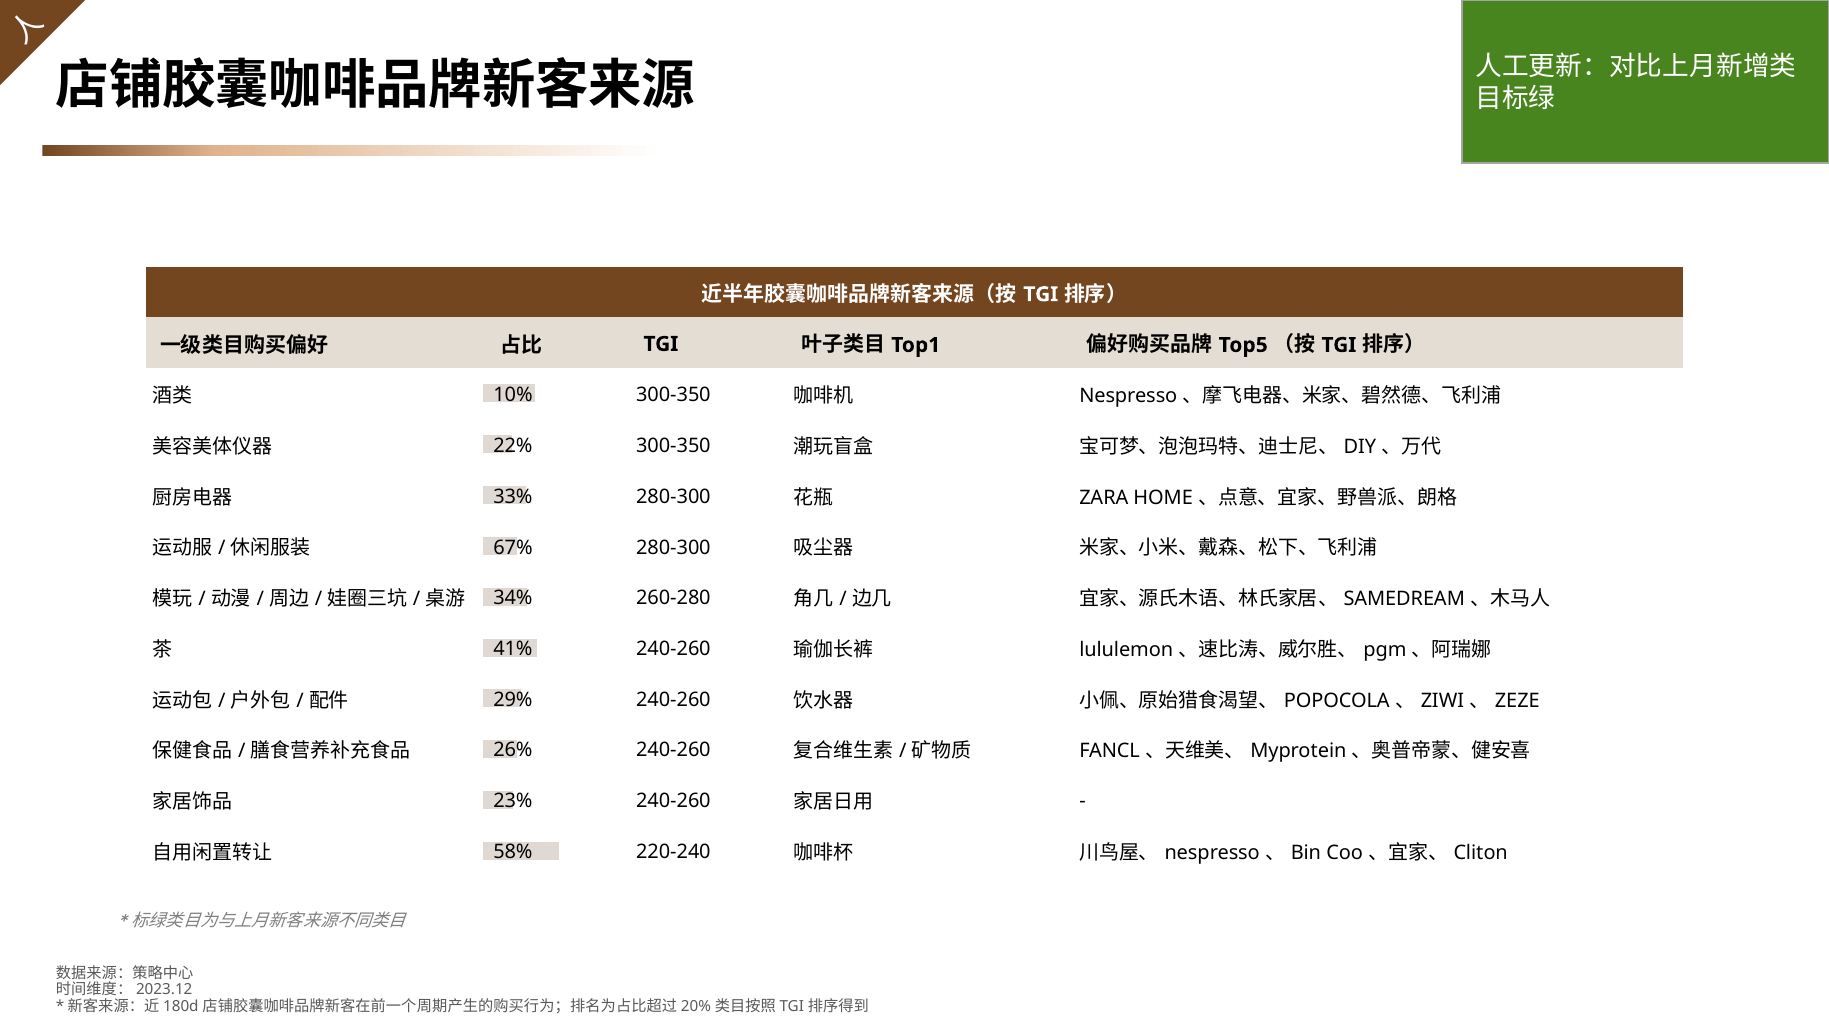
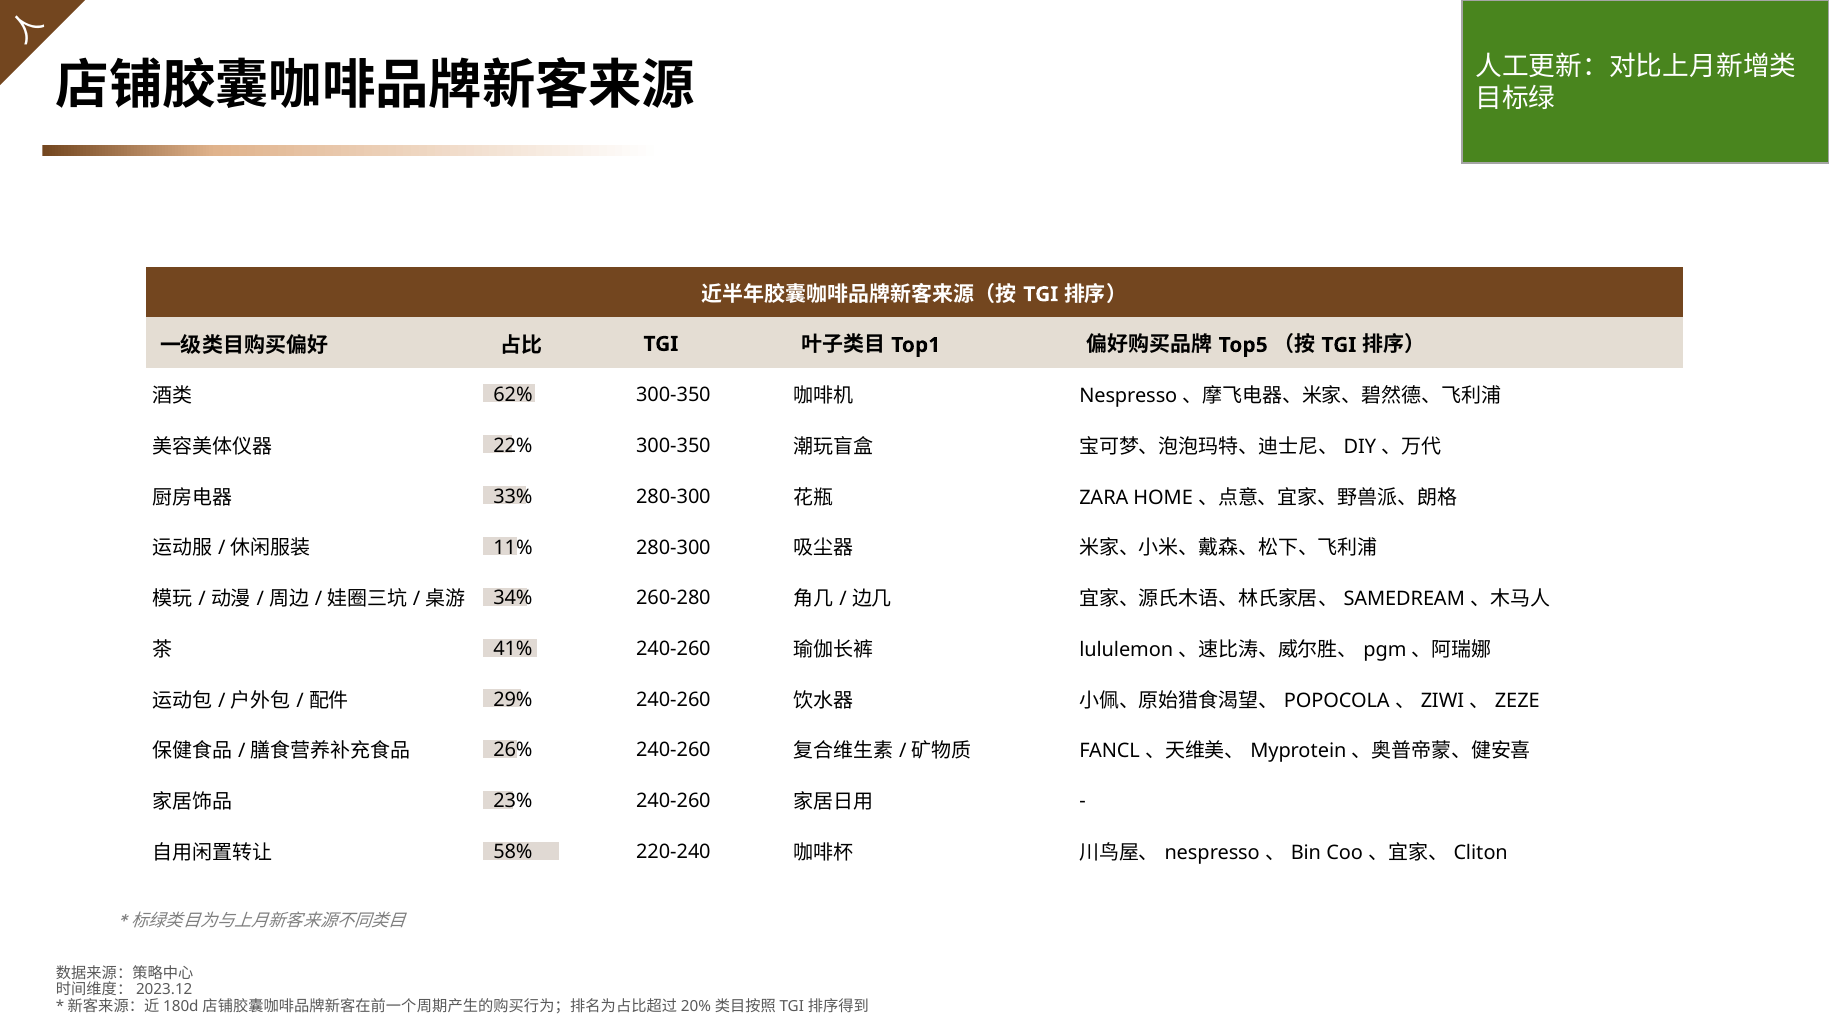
10%: 10% -> 62% (513, 395)
67%: 67% -> 11% (513, 547)
